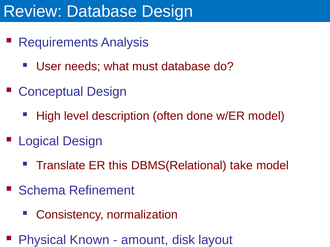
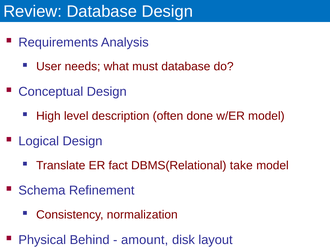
this: this -> fact (118, 166)
Known: Known -> Behind (90, 240)
